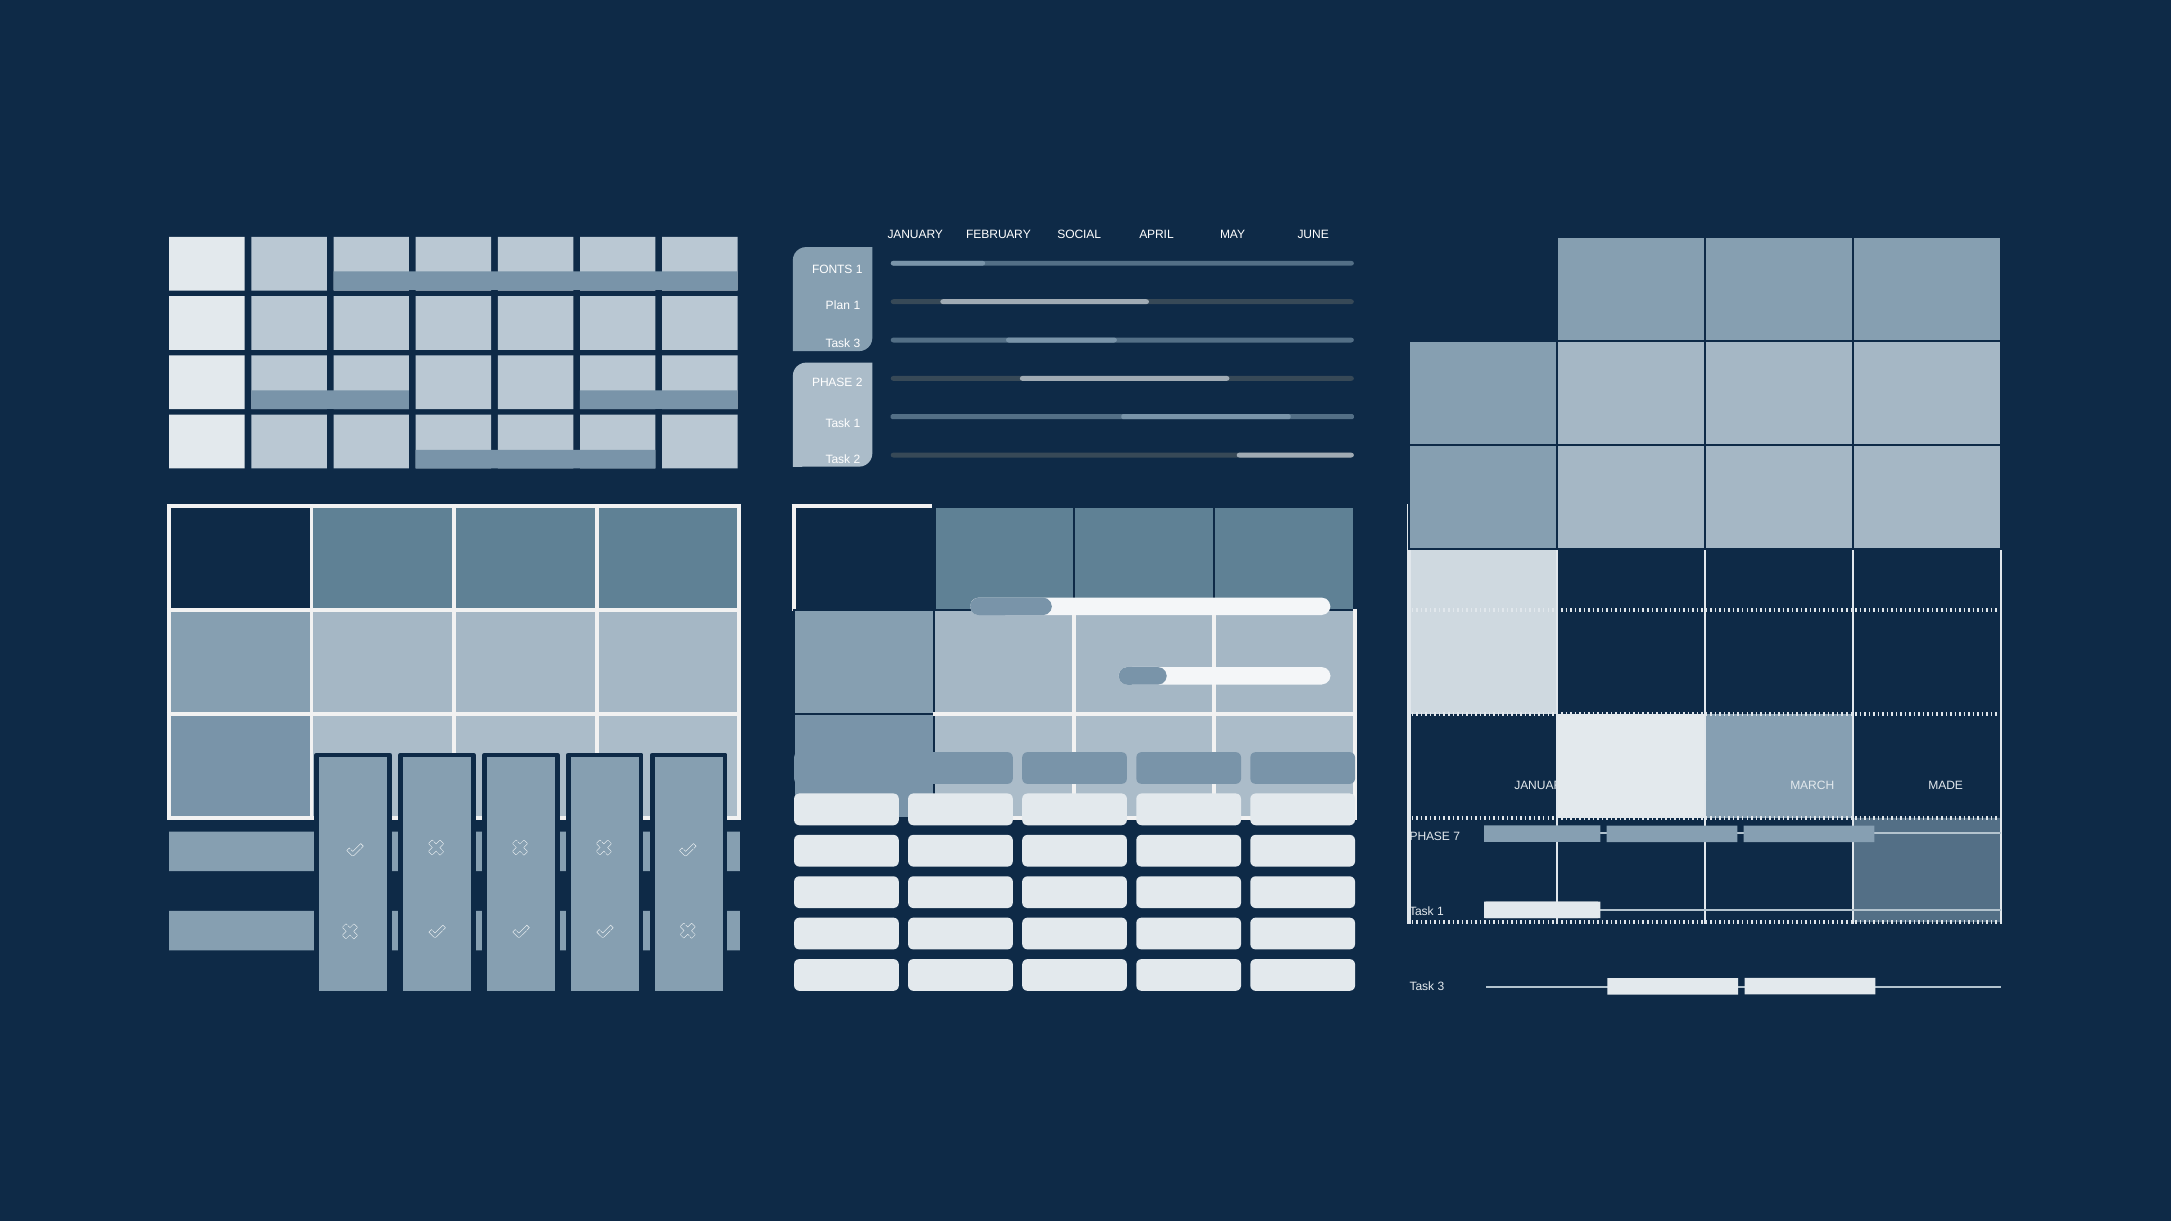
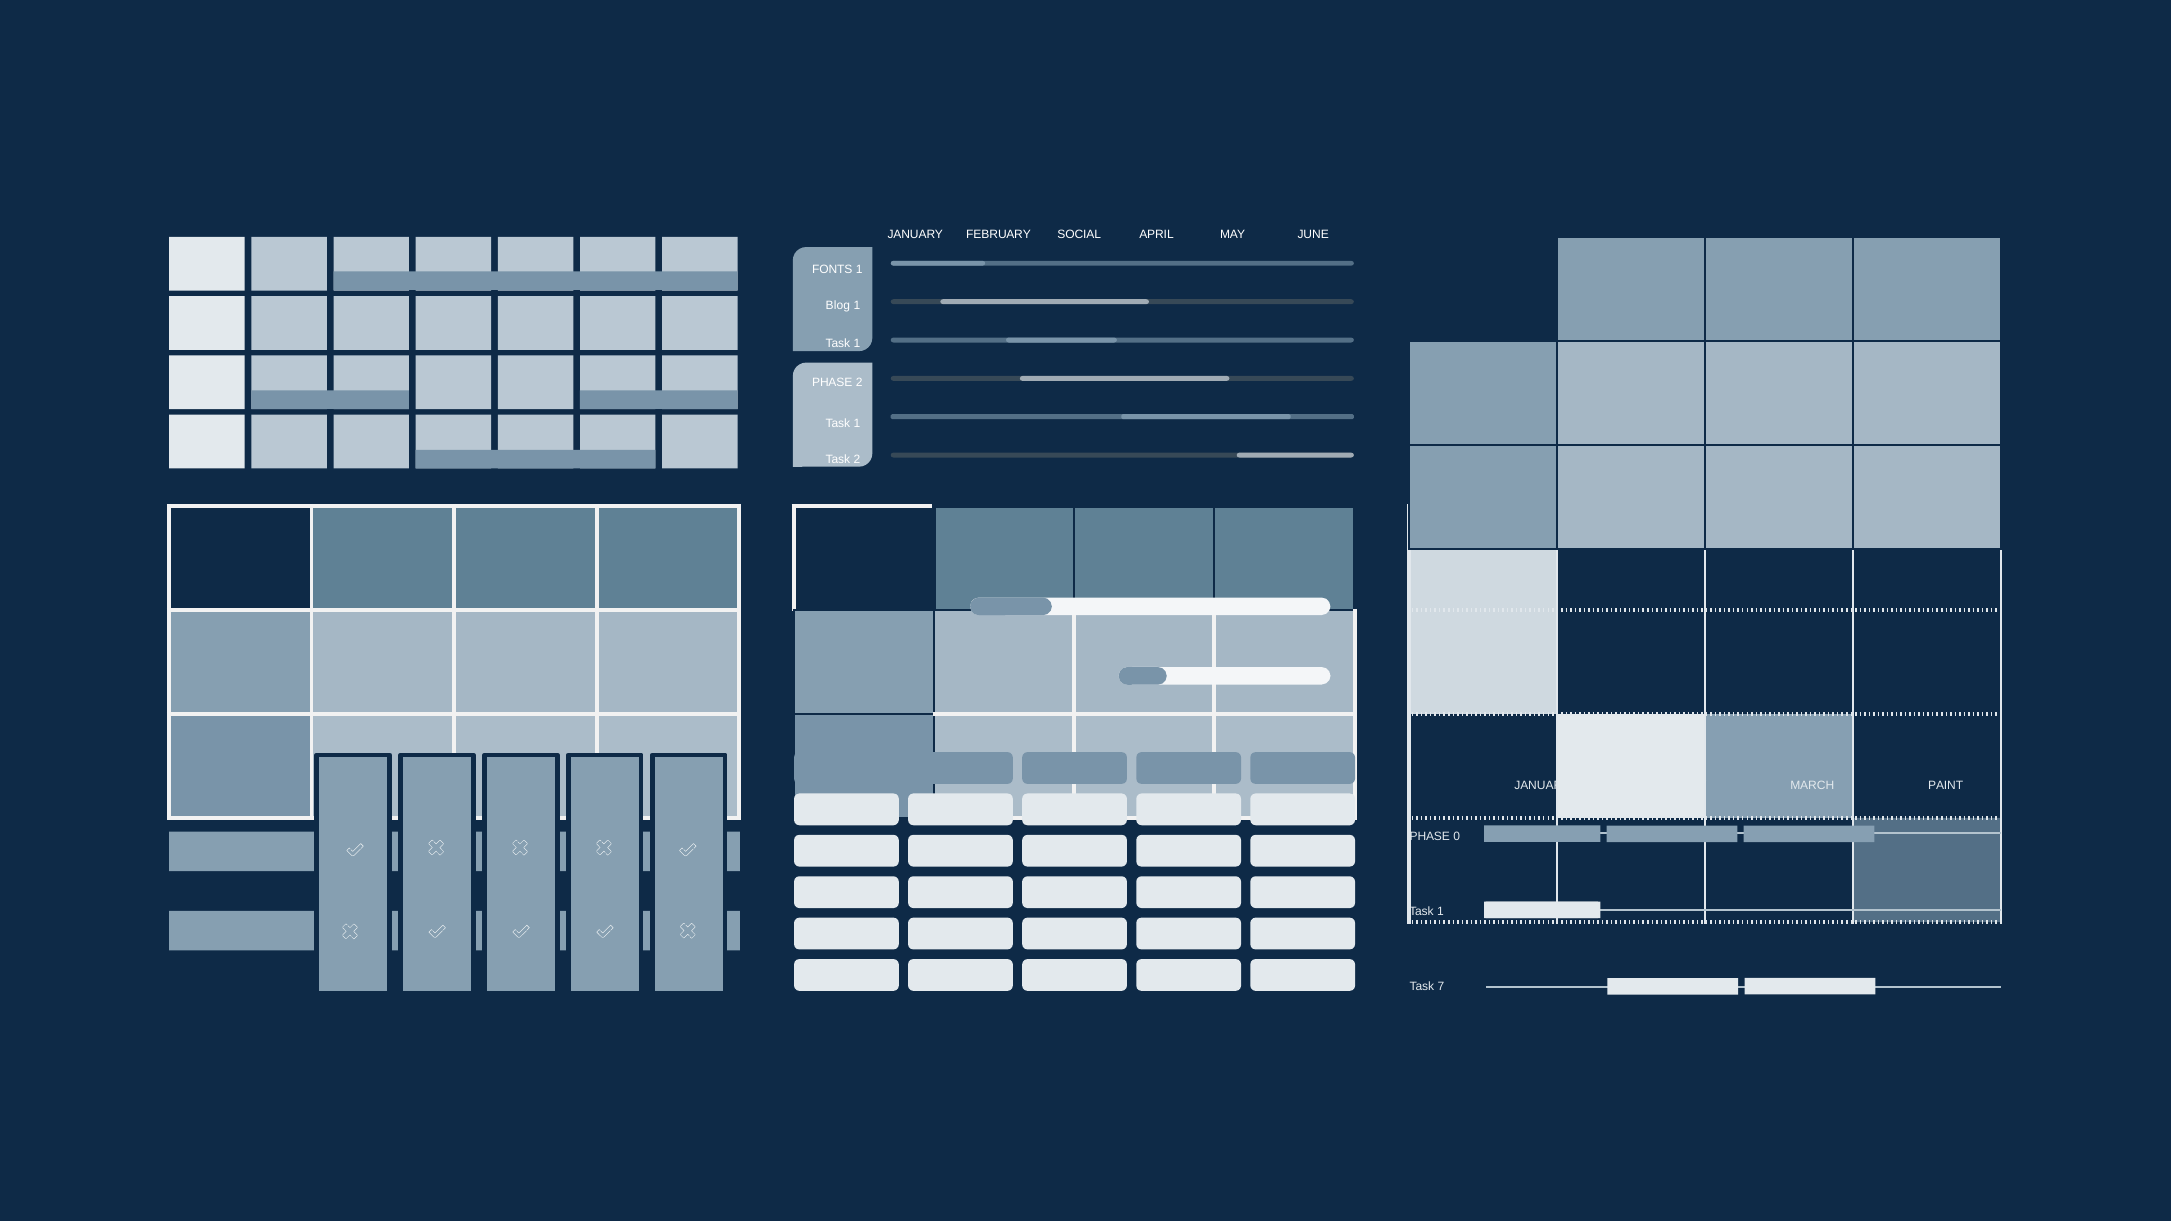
Plan: Plan -> Blog (838, 306)
3: 3 -> 1 (857, 344)
MADE: MADE -> PAINT (1946, 786)
7: 7 -> 0 (1457, 836)
3: 3 -> 7 (1441, 987)
